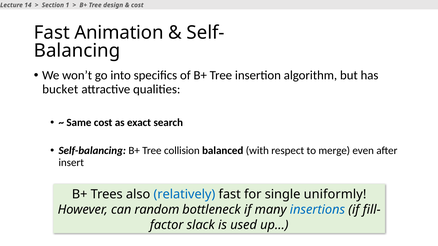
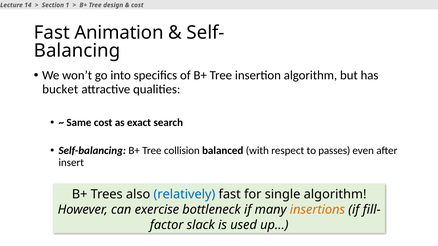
merge: merge -> passes (334, 151)
single uniformly: uniformly -> algorithm (335, 194)
random: random -> exercise (157, 210)
insertions colour: blue -> orange (317, 210)
